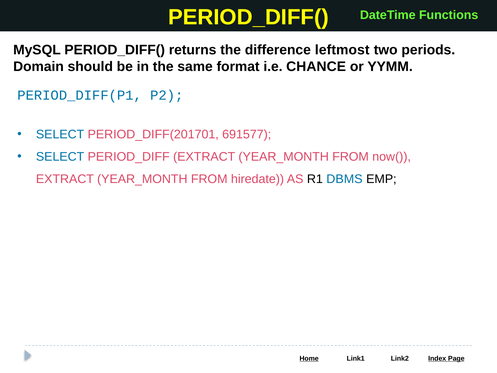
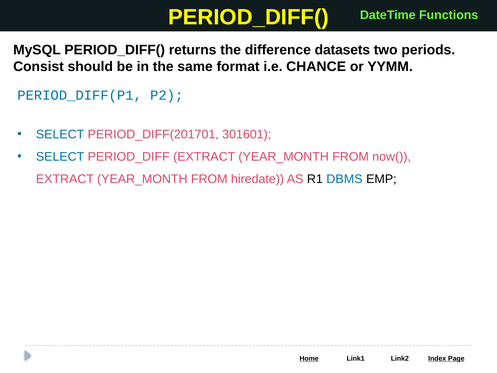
leftmost: leftmost -> datasets (342, 50)
Domain: Domain -> Consist (38, 66)
691577: 691577 -> 301601 (247, 134)
